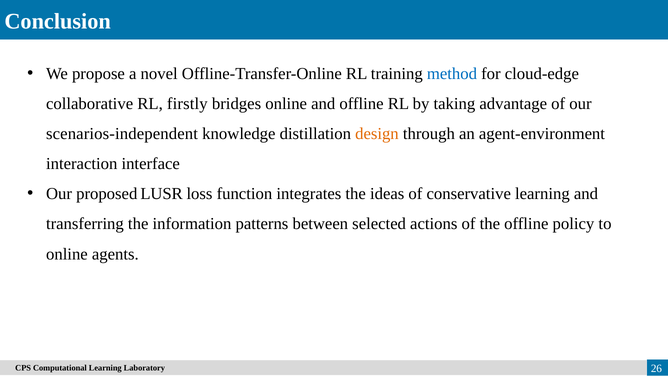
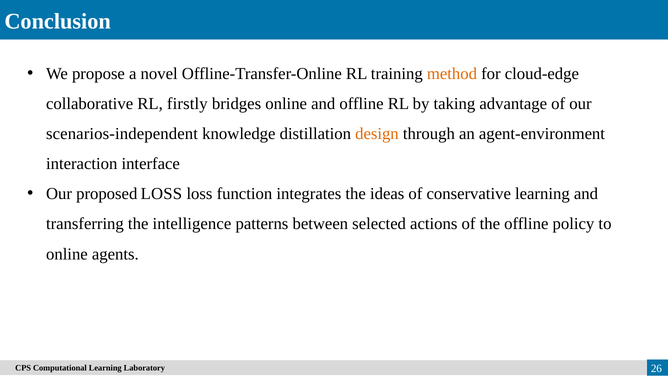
method colour: blue -> orange (452, 73)
proposed LUSR: LUSR -> LOSS (161, 194)
information: information -> intelligence (192, 224)
